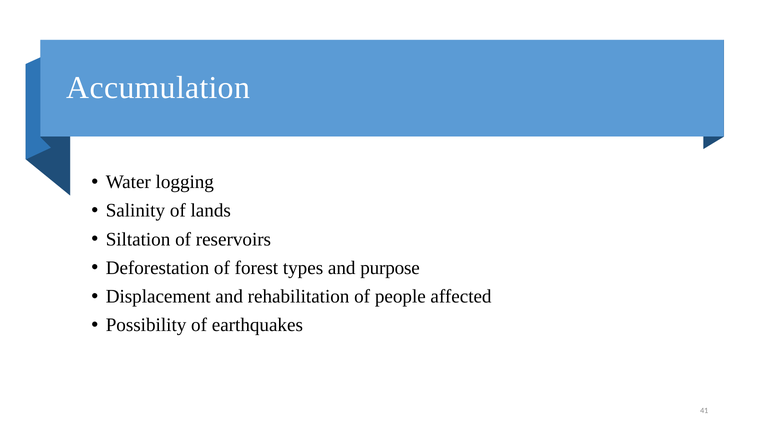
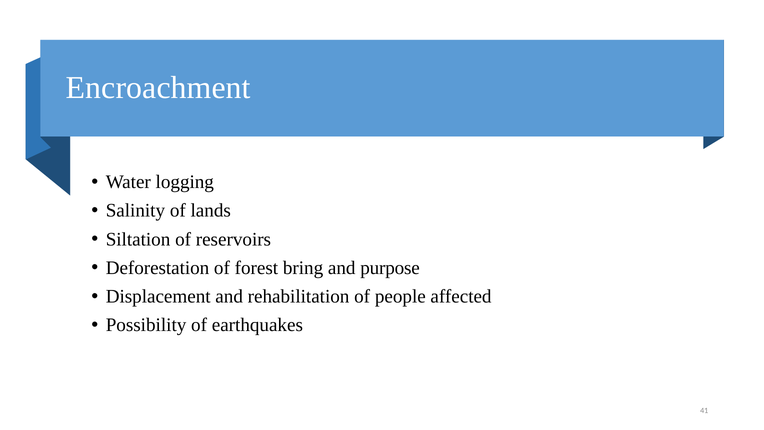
Accumulation: Accumulation -> Encroachment (158, 88)
types: types -> bring (303, 268)
